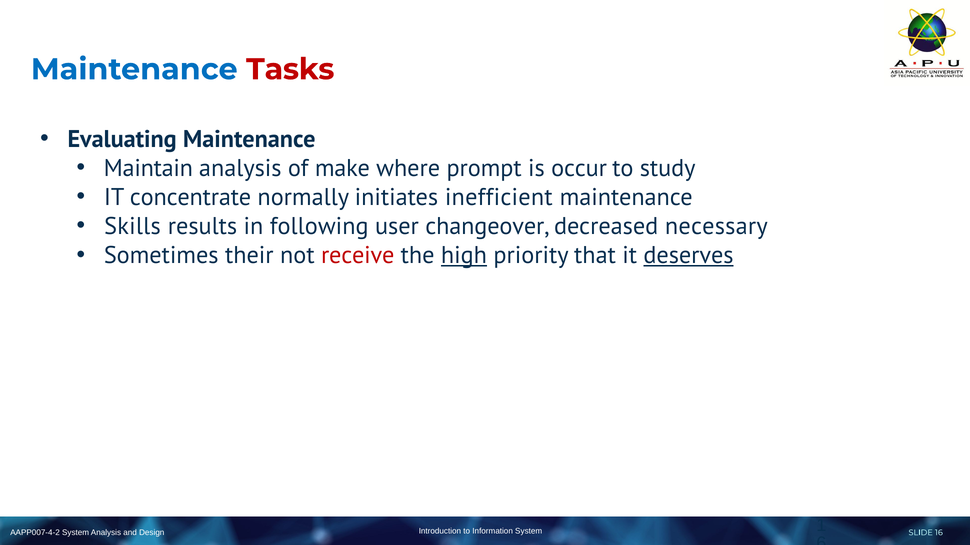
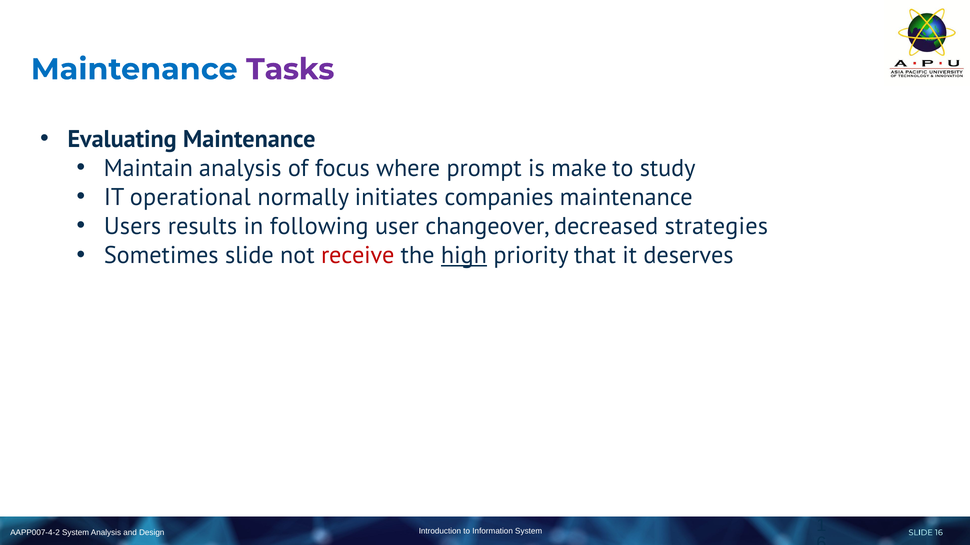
Tasks colour: red -> purple (290, 69)
make: make -> focus (342, 168)
occur: occur -> make (579, 168)
concentrate: concentrate -> operational (190, 197)
inefficient: inefficient -> companies (499, 197)
Skills: Skills -> Users (133, 227)
necessary: necessary -> strategies (716, 227)
Sometimes their: their -> slide (249, 256)
deserves underline: present -> none (689, 256)
